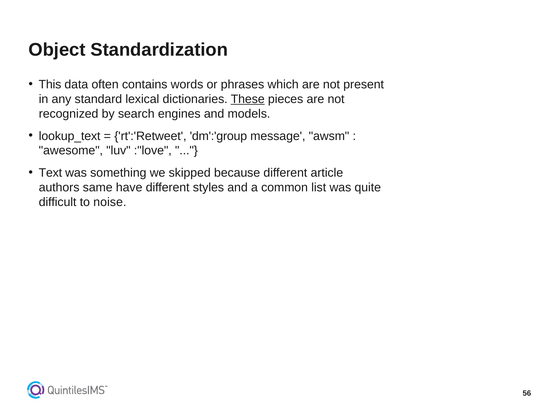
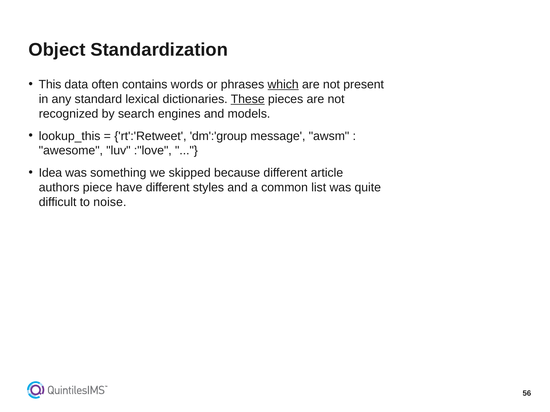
which underline: none -> present (283, 85)
lookup_text: lookup_text -> lookup_this (70, 136)
Text: Text -> Idea (50, 173)
same: same -> piece (98, 188)
